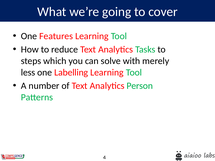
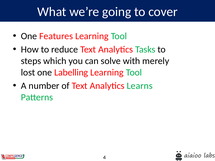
less: less -> lost (28, 73)
Person: Person -> Learns (140, 86)
